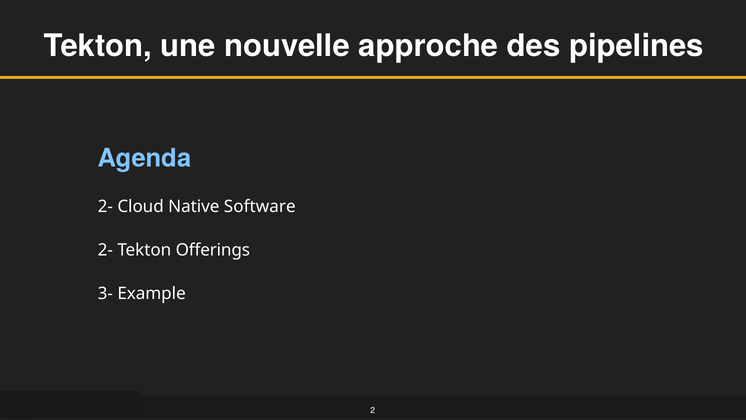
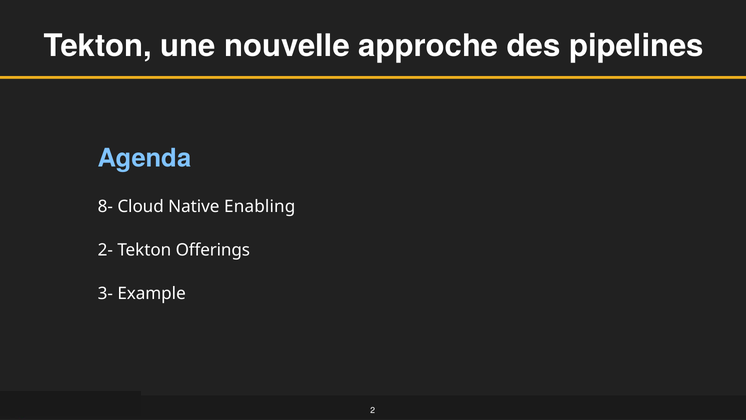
2-: 2- -> 8- (105, 206)
Software: Software -> Enabling (260, 206)
